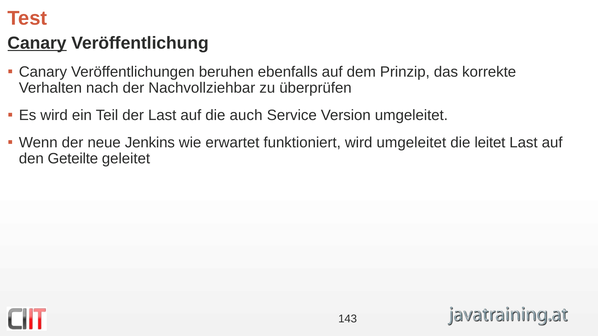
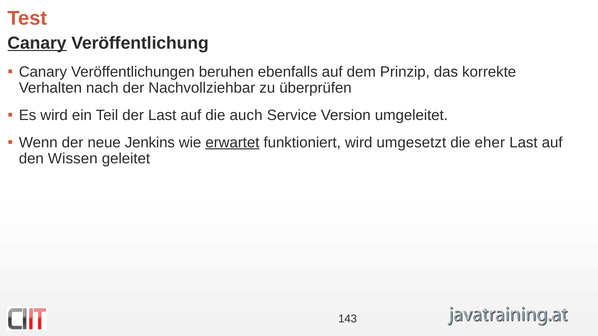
erwartet underline: none -> present (232, 143)
wird umgeleitet: umgeleitet -> umgesetzt (411, 143)
leitet: leitet -> eher (490, 143)
Geteilte: Geteilte -> Wissen (73, 159)
